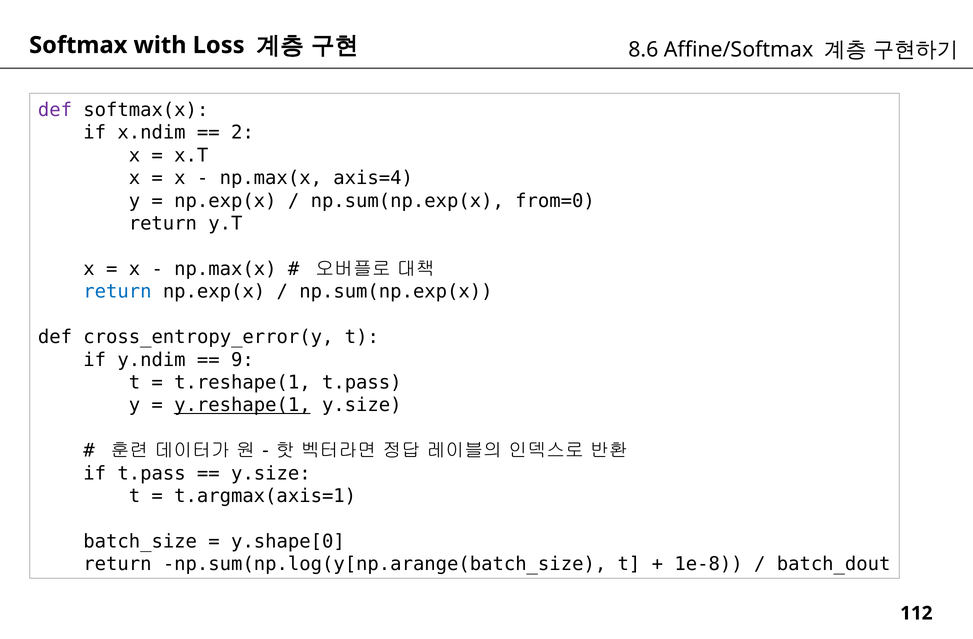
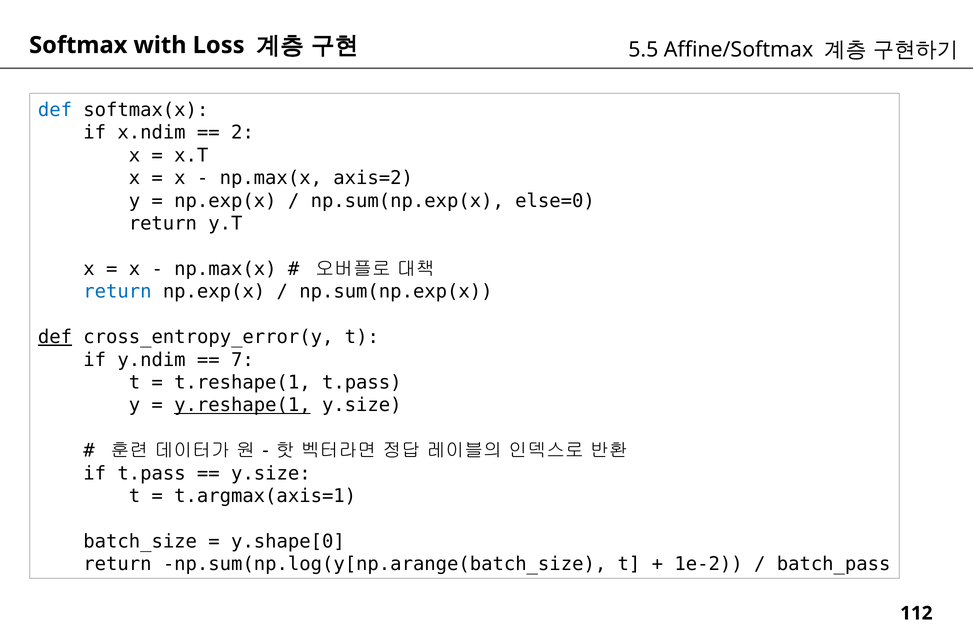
8.6: 8.6 -> 5.5 (643, 50)
def colour: purple -> blue (55, 110)
axis=4: axis=4 -> axis=2 (373, 178)
from=0: from=0 -> else=0 (555, 201)
def underline: none -> present (55, 337)
9: 9 -> 7 (242, 360)
1e-8: 1e-8 -> 1e-2 (709, 564)
batch_dout: batch_dout -> batch_pass (834, 564)
